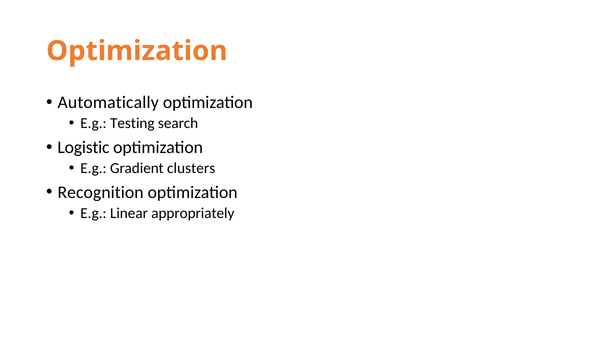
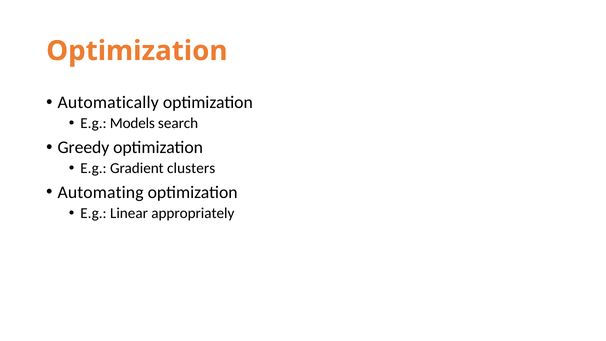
Testing: Testing -> Models (132, 123)
Logistic: Logistic -> Greedy (83, 147)
Recognition: Recognition -> Automating (101, 192)
